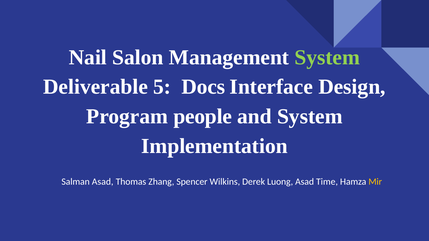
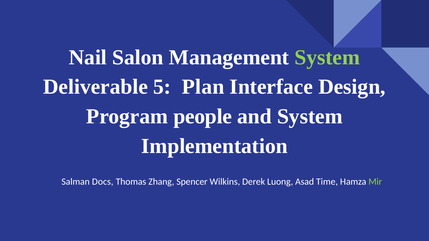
Docs: Docs -> Plan (203, 87)
Salman Asad: Asad -> Docs (103, 182)
Mir colour: yellow -> light green (375, 182)
